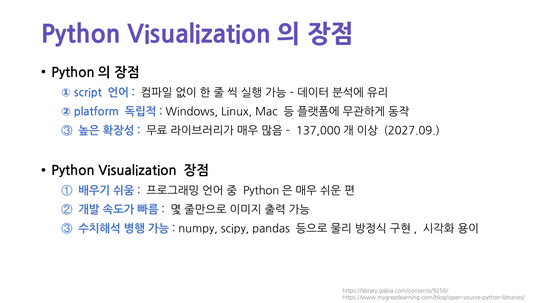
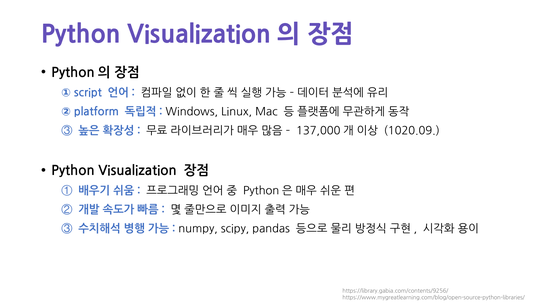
2027.09: 2027.09 -> 1020.09 (412, 131)
